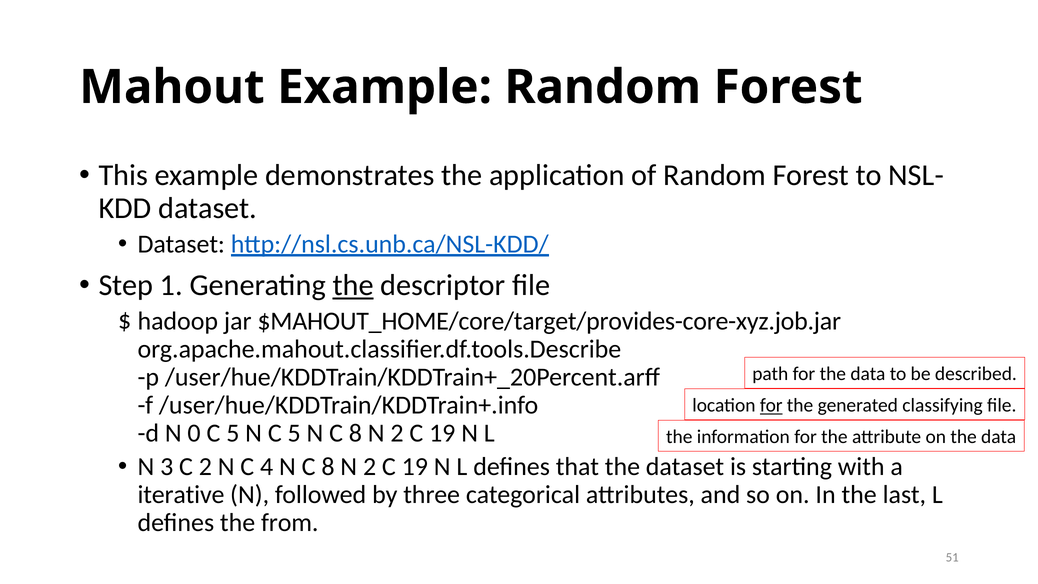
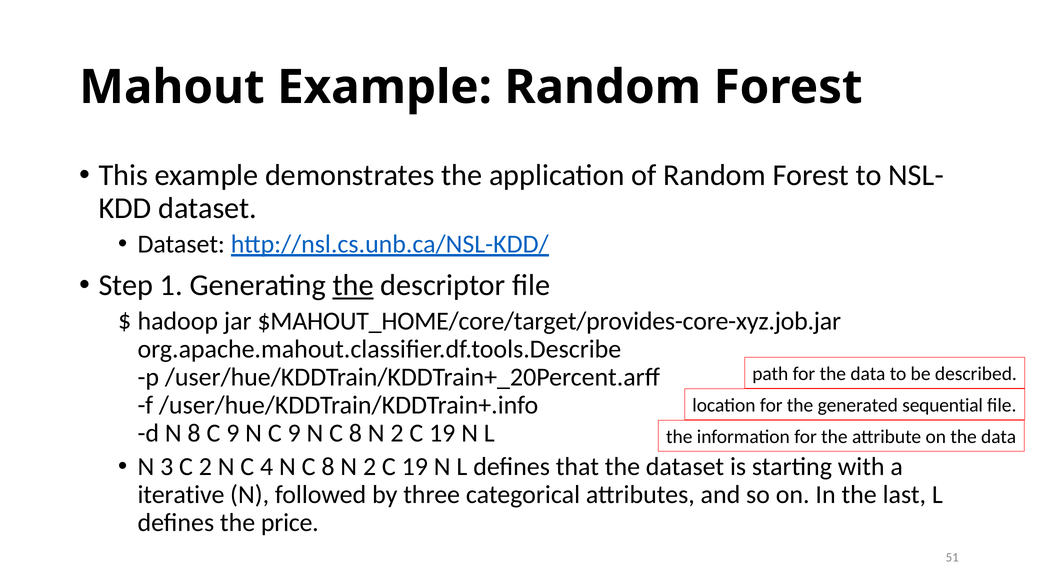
for underline: present -> none (771, 405)
classifying: classifying -> sequential (943, 405)
N 0: 0 -> 8 (194, 433)
5: 5 -> 9 (233, 433)
N C 5: 5 -> 9 (294, 433)
from: from -> price (290, 523)
